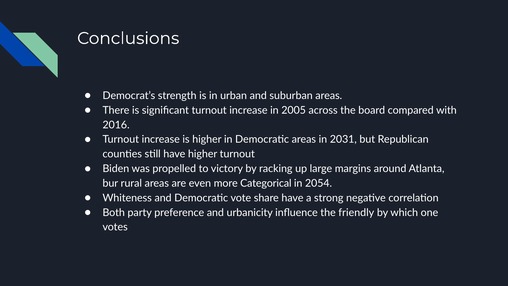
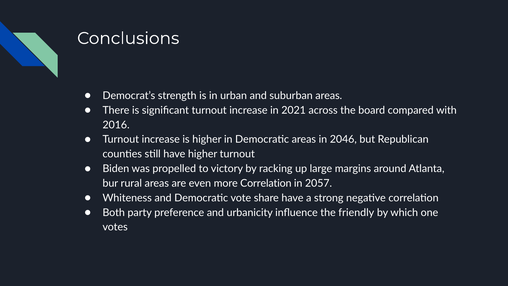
2005: 2005 -> 2021 (294, 110)
2031: 2031 -> 2046 (343, 139)
more Categorical: Categorical -> Correlation (266, 183)
2054: 2054 -> 2057 (319, 183)
